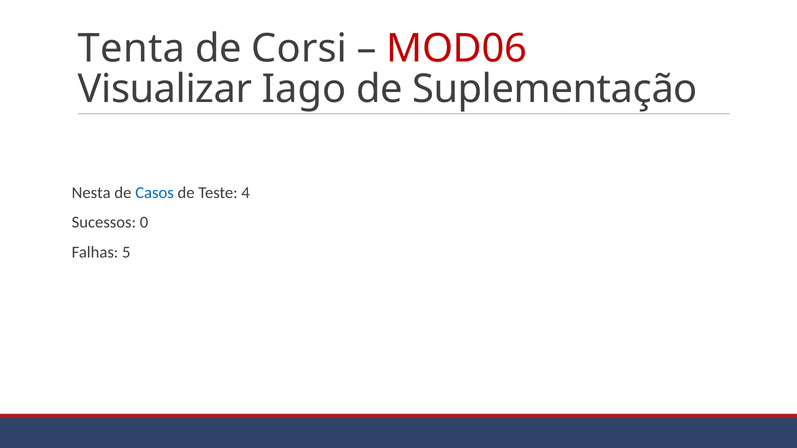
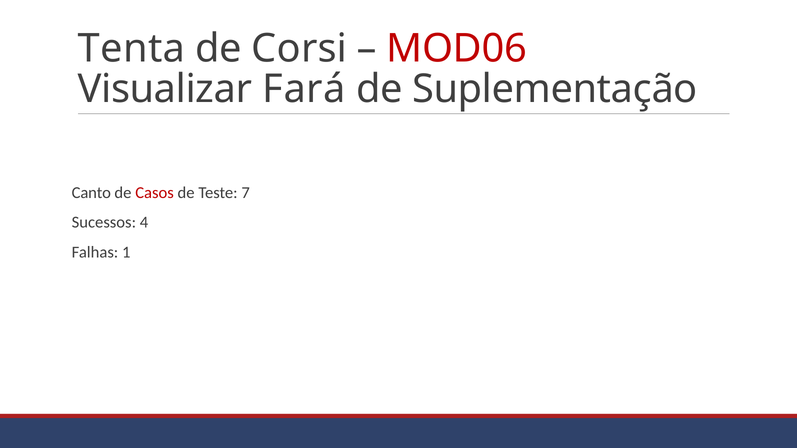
Iago: Iago -> Fará (304, 89)
Nesta: Nesta -> Canto (91, 193)
Casos colour: blue -> red (155, 193)
4: 4 -> 7 (246, 193)
0: 0 -> 4 (144, 223)
5: 5 -> 1 (126, 252)
